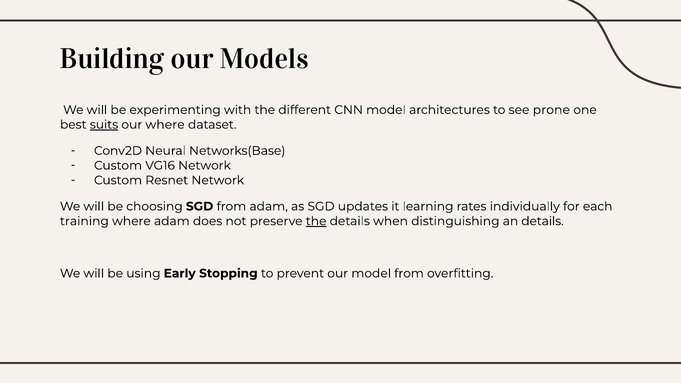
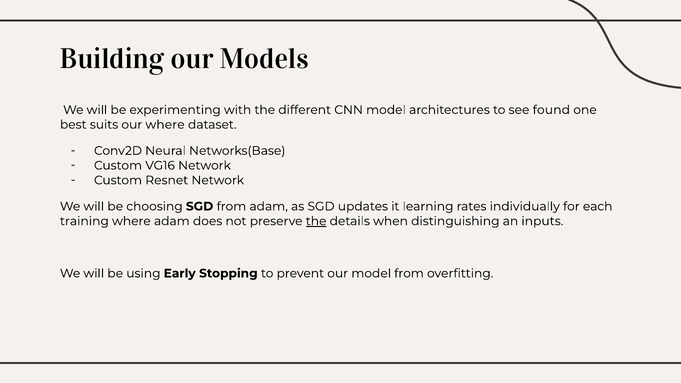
prone: prone -> found (551, 110)
suits underline: present -> none (104, 125)
an details: details -> inputs (542, 221)
